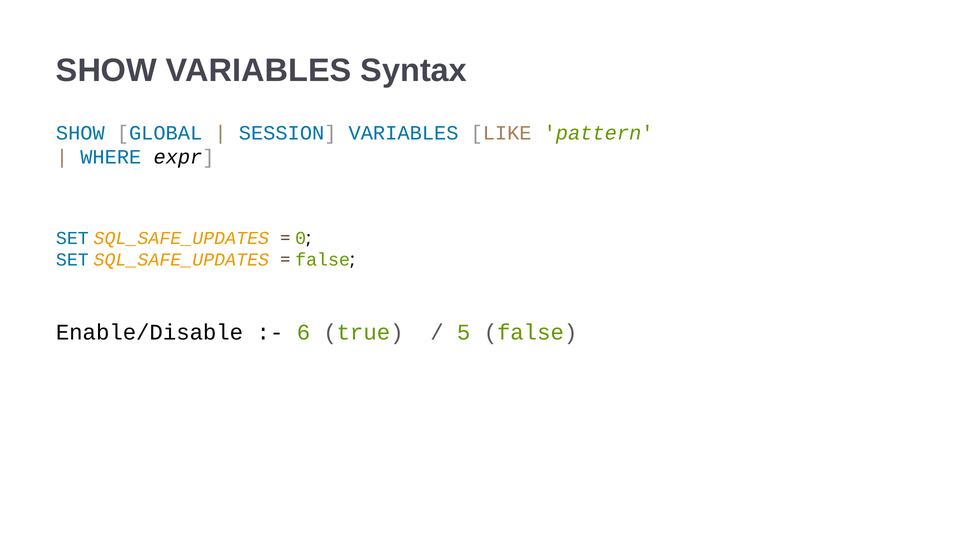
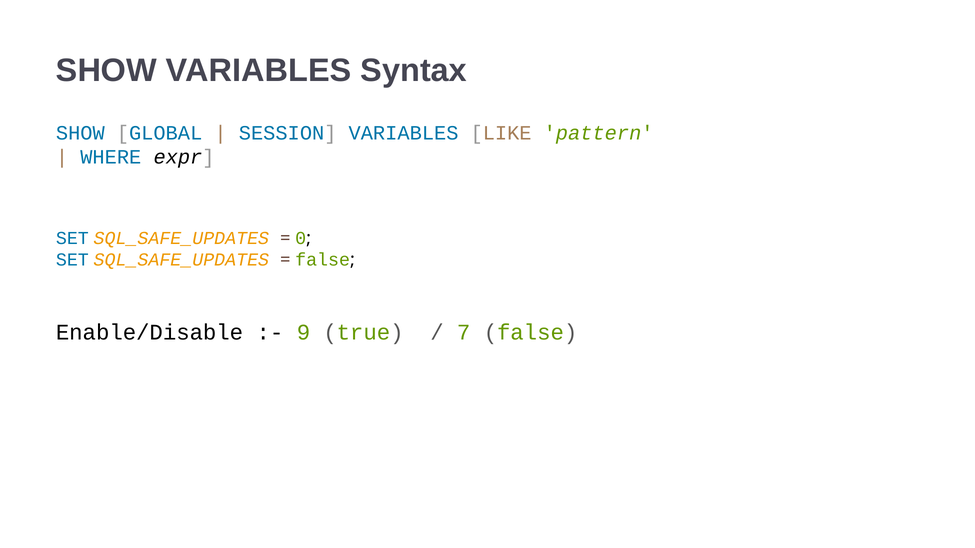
6: 6 -> 9 (303, 333)
5: 5 -> 7 (464, 333)
